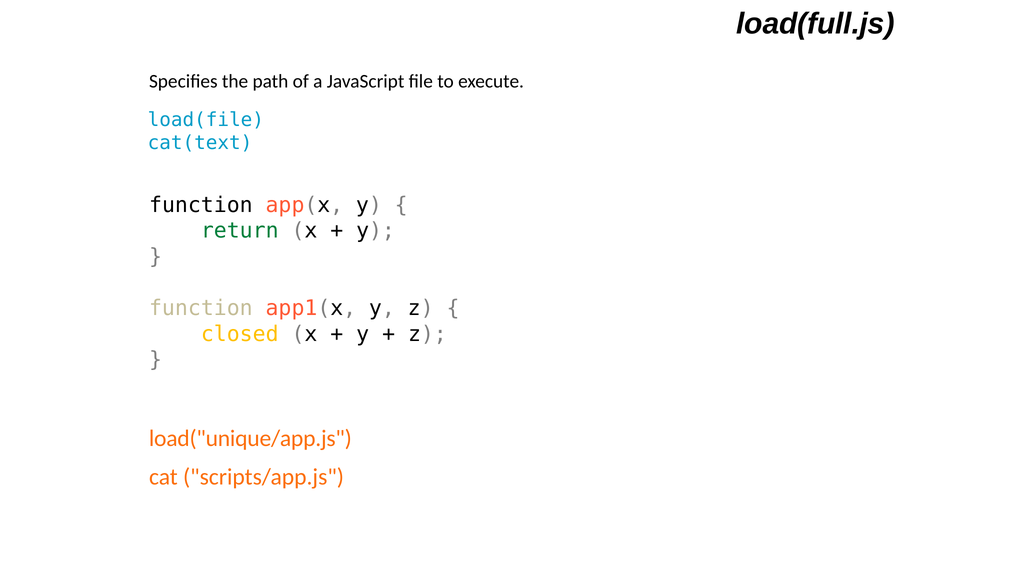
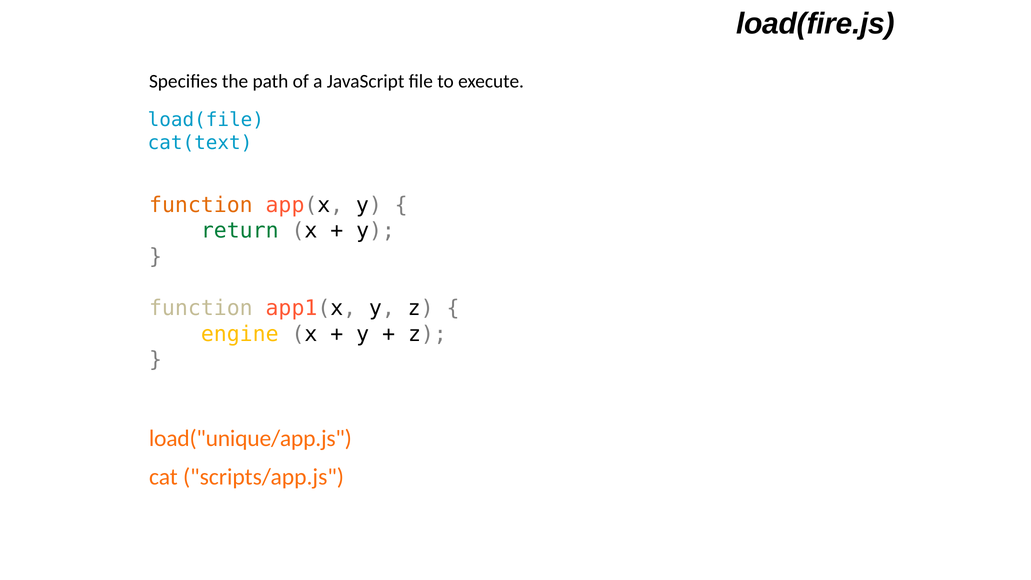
load(full.js: load(full.js -> load(fire.js (815, 24)
function colour: black -> orange (201, 205)
closed: closed -> engine (240, 334)
